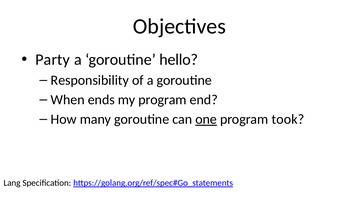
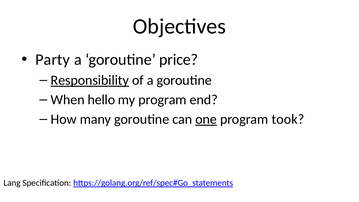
hello: hello -> price (179, 60)
Responsibility underline: none -> present (90, 80)
ends: ends -> hello (101, 100)
